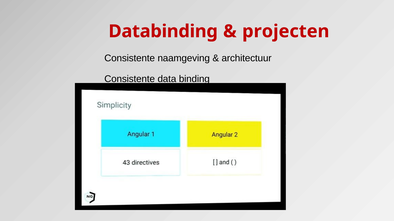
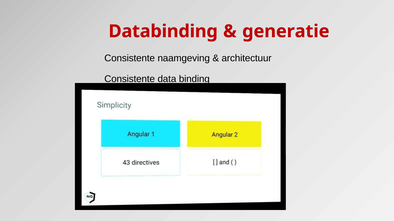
projecten: projecten -> generatie (286, 31)
